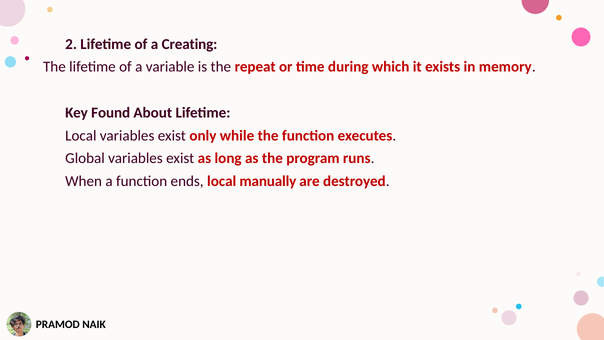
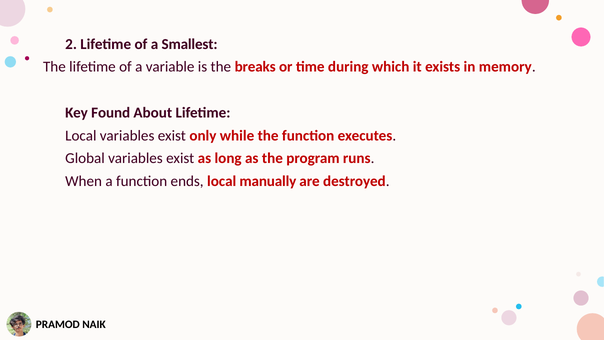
Creating: Creating -> Smallest (190, 44)
repeat: repeat -> breaks (255, 67)
